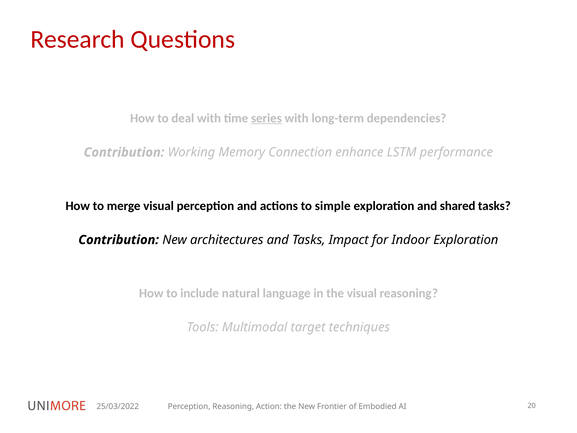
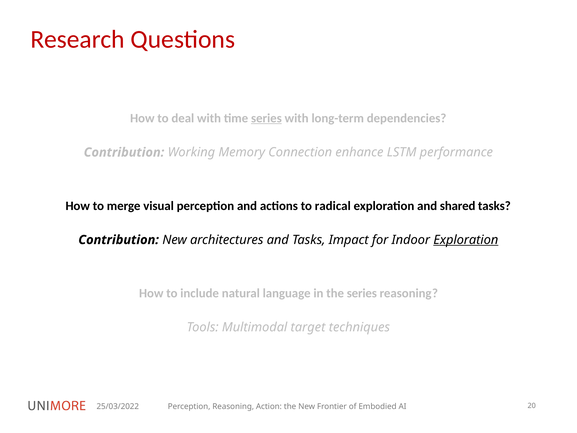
simple: simple -> radical (333, 206)
Exploration underline: none -> present (466, 240)
the visual: visual -> series (362, 293)
